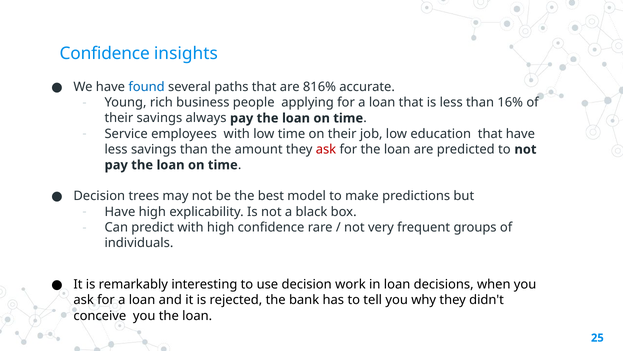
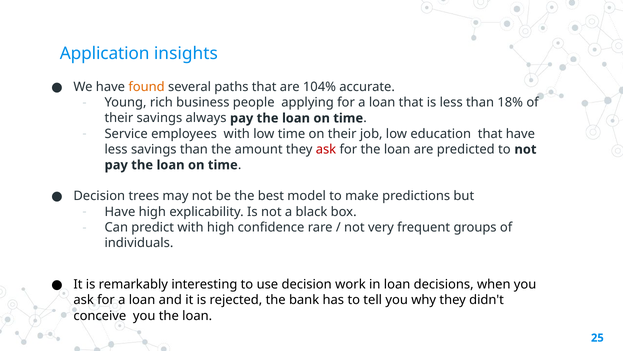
Confidence: Confidence -> Application (105, 53)
found colour: blue -> orange (147, 87)
816%: 816% -> 104% (319, 87)
16%: 16% -> 18% (510, 102)
